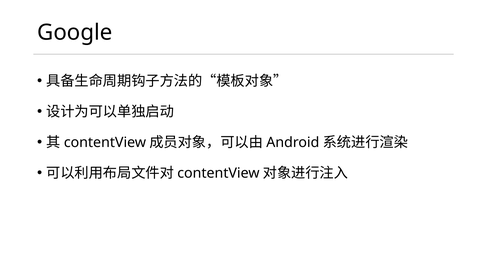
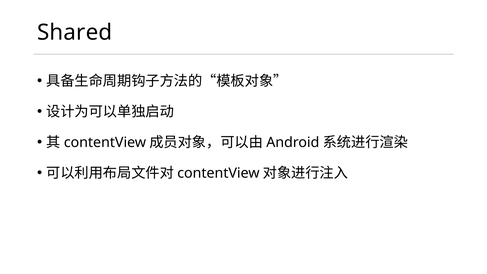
Google: Google -> Shared (75, 32)
